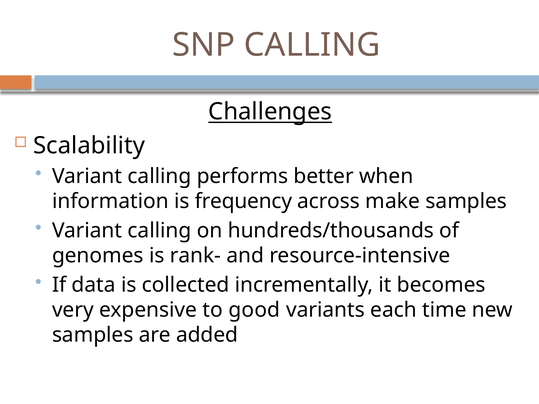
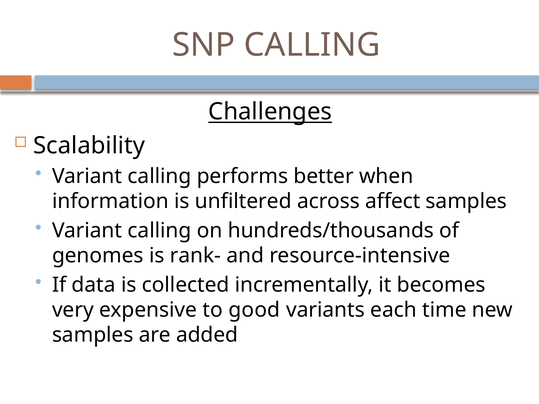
frequency: frequency -> unfiltered (243, 201)
make: make -> affect (393, 201)
